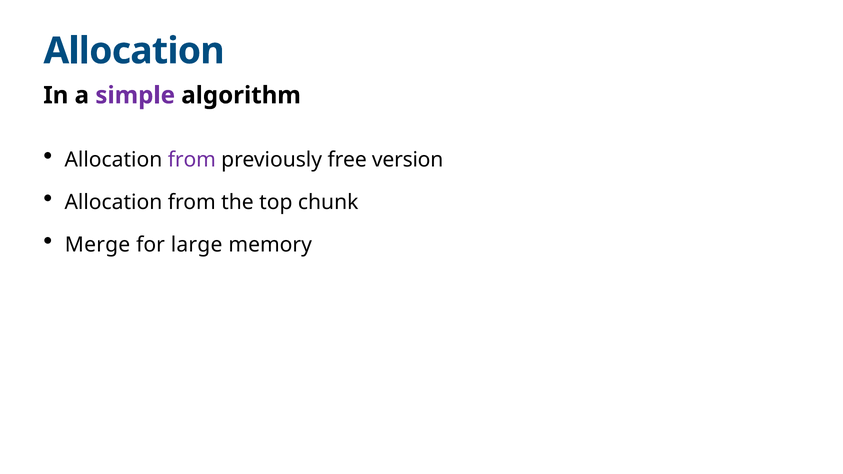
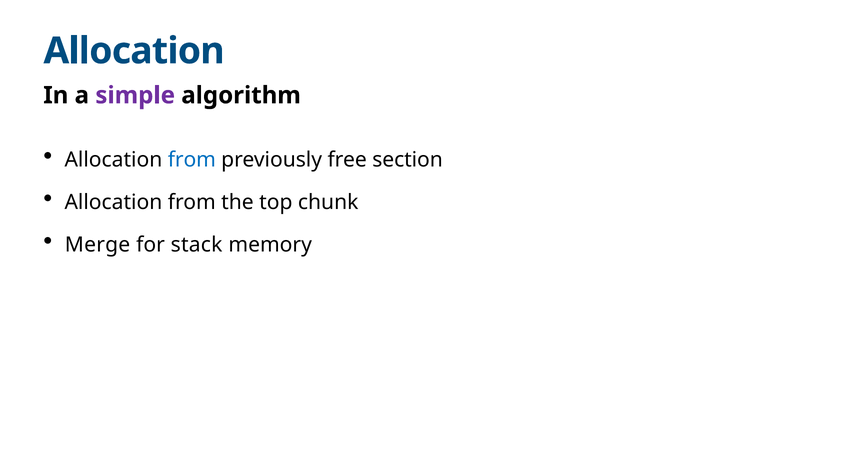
from colour: purple -> blue (192, 160)
version: version -> section (408, 160)
large: large -> stack (197, 245)
